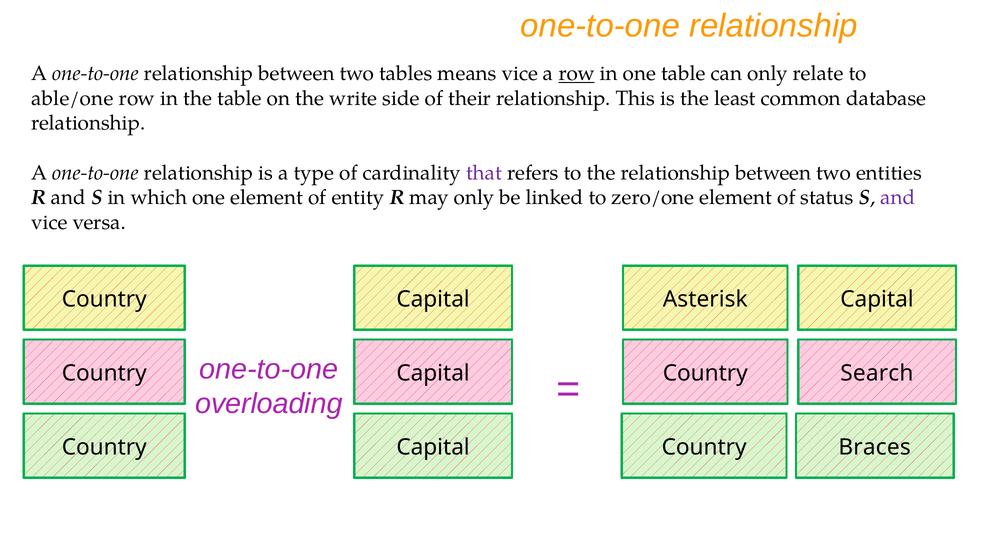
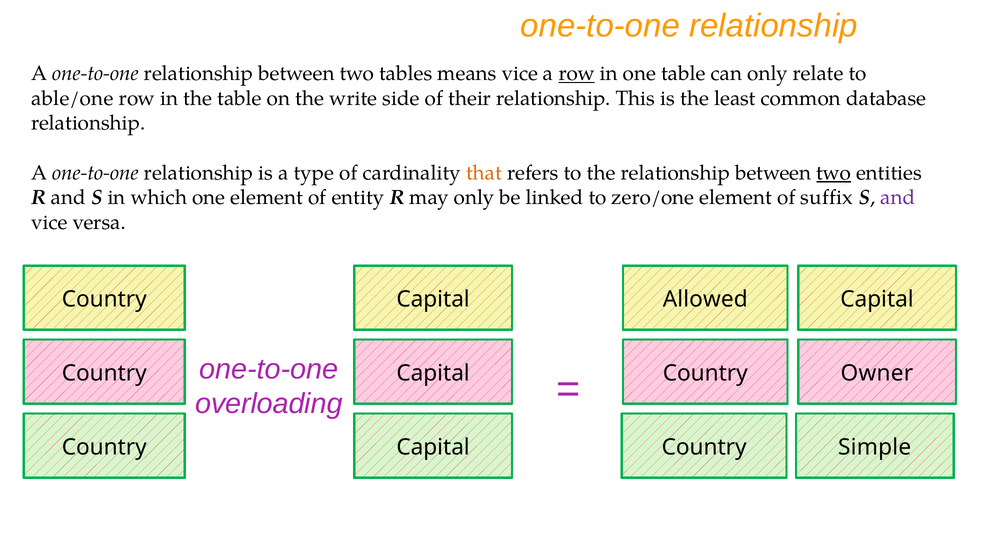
that colour: purple -> orange (484, 173)
two underline: none -> present (834, 173)
status: status -> suffix (827, 198)
Asterisk: Asterisk -> Allowed (705, 299)
Search: Search -> Owner (877, 373)
Braces: Braces -> Simple (875, 447)
